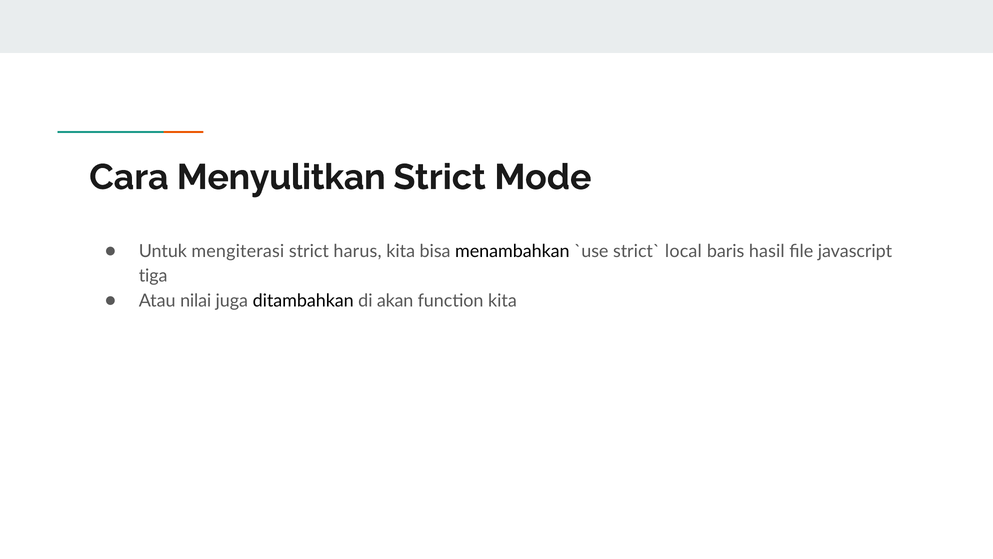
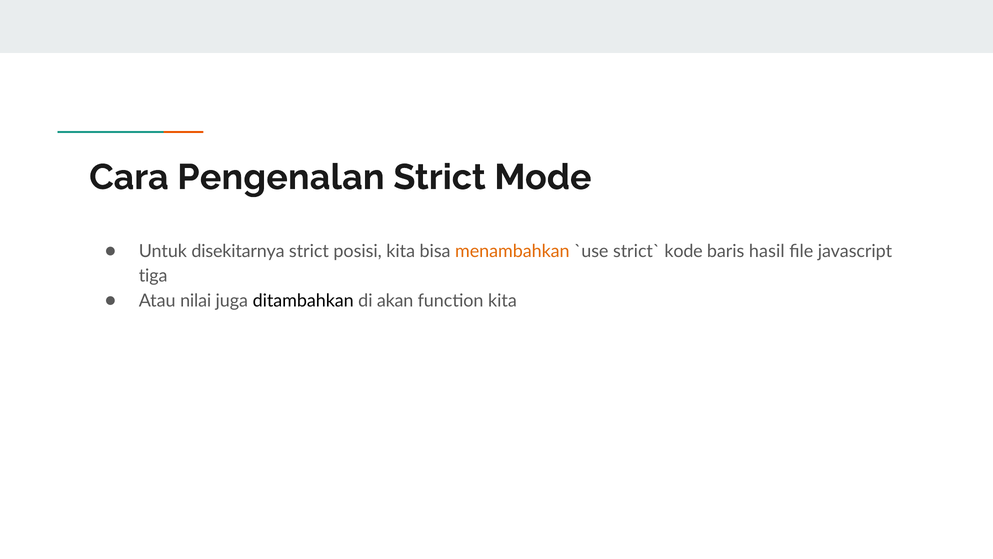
Menyulitkan: Menyulitkan -> Pengenalan (281, 177)
mengiterasi: mengiterasi -> disekitarnya (238, 251)
harus: harus -> posisi (358, 251)
menambahkan colour: black -> orange (512, 251)
local: local -> kode (684, 251)
